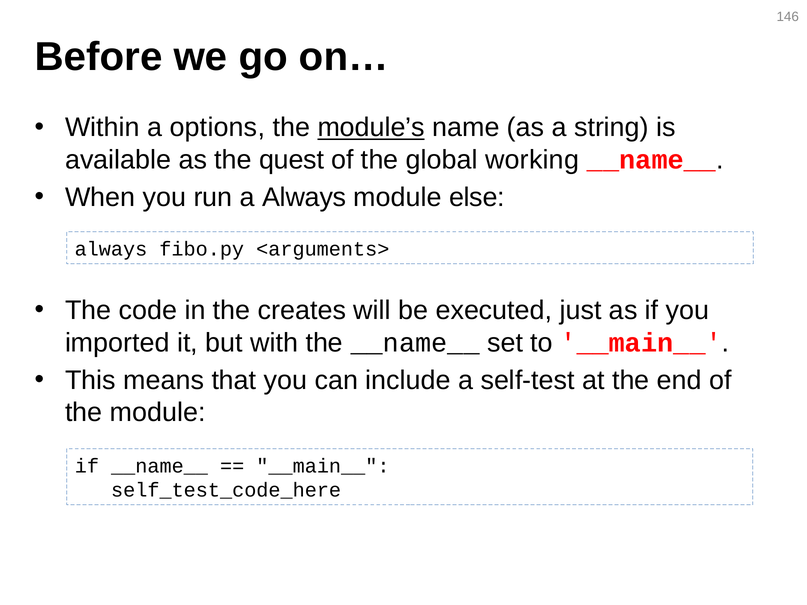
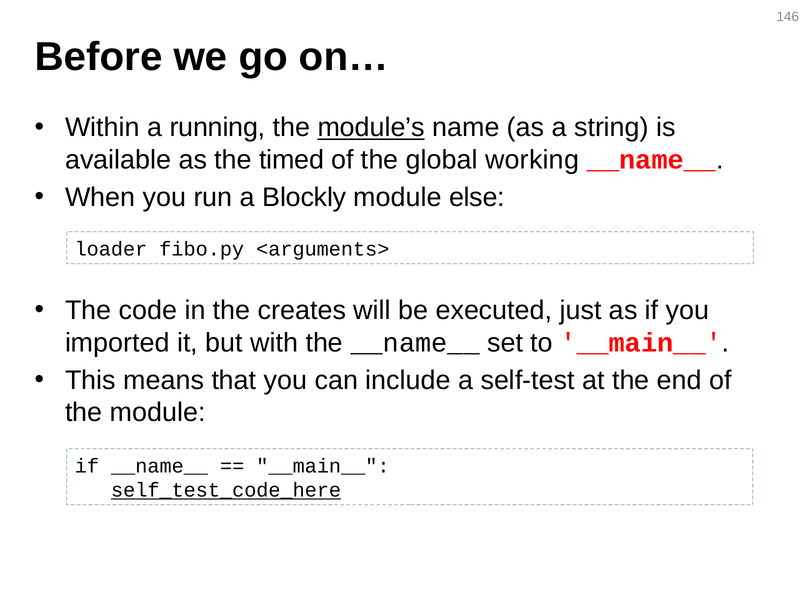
options: options -> running (218, 128)
quest: quest -> timed (292, 160)
a Always: Always -> Blockly (304, 198)
always: always -> loader (111, 249)
self_test_code_here underline: none -> present (226, 490)
